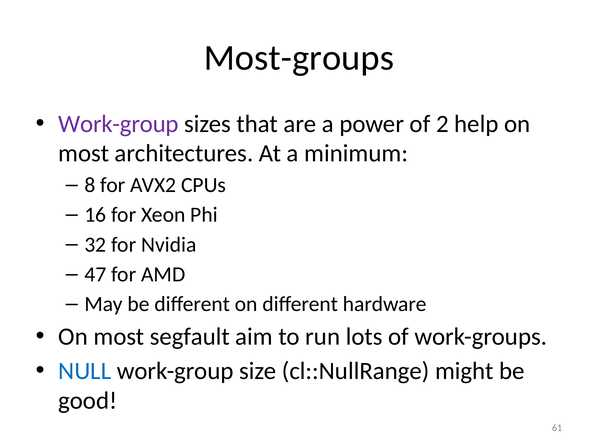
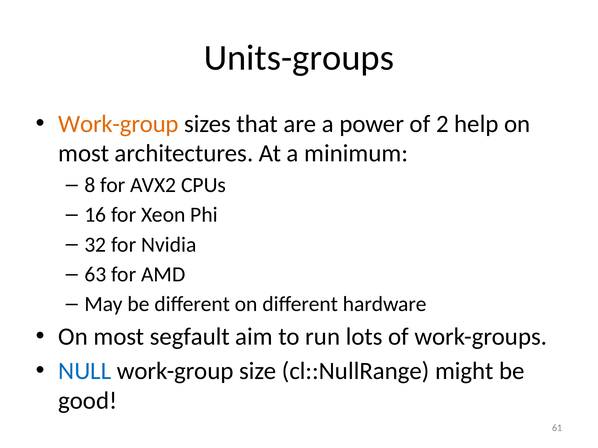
Most-groups: Most-groups -> Units-groups (299, 58)
Work-group colour: purple -> orange (118, 124)
47: 47 -> 63 (95, 275)
